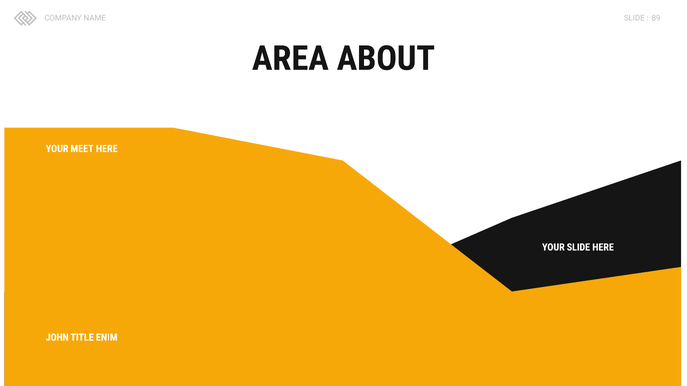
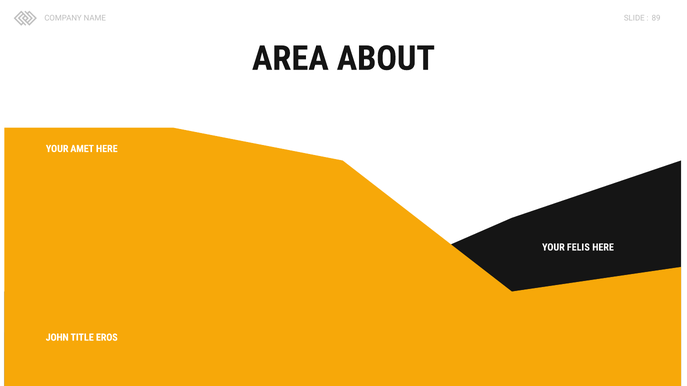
MEET: MEET -> AMET (82, 149)
YOUR SLIDE: SLIDE -> FELIS (578, 248)
ENIM: ENIM -> EROS (107, 338)
